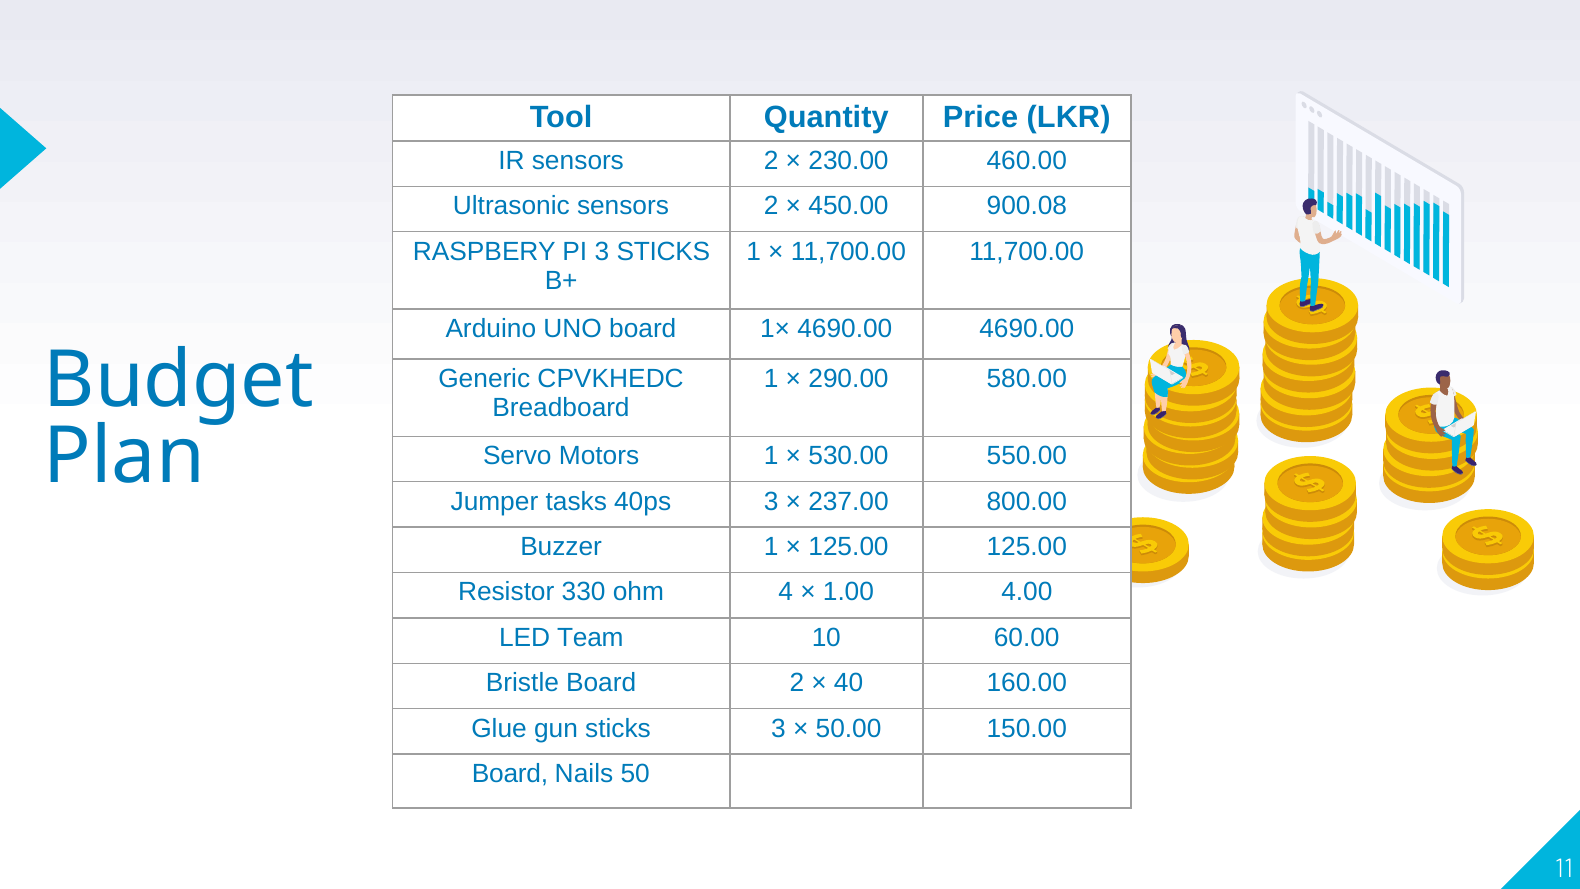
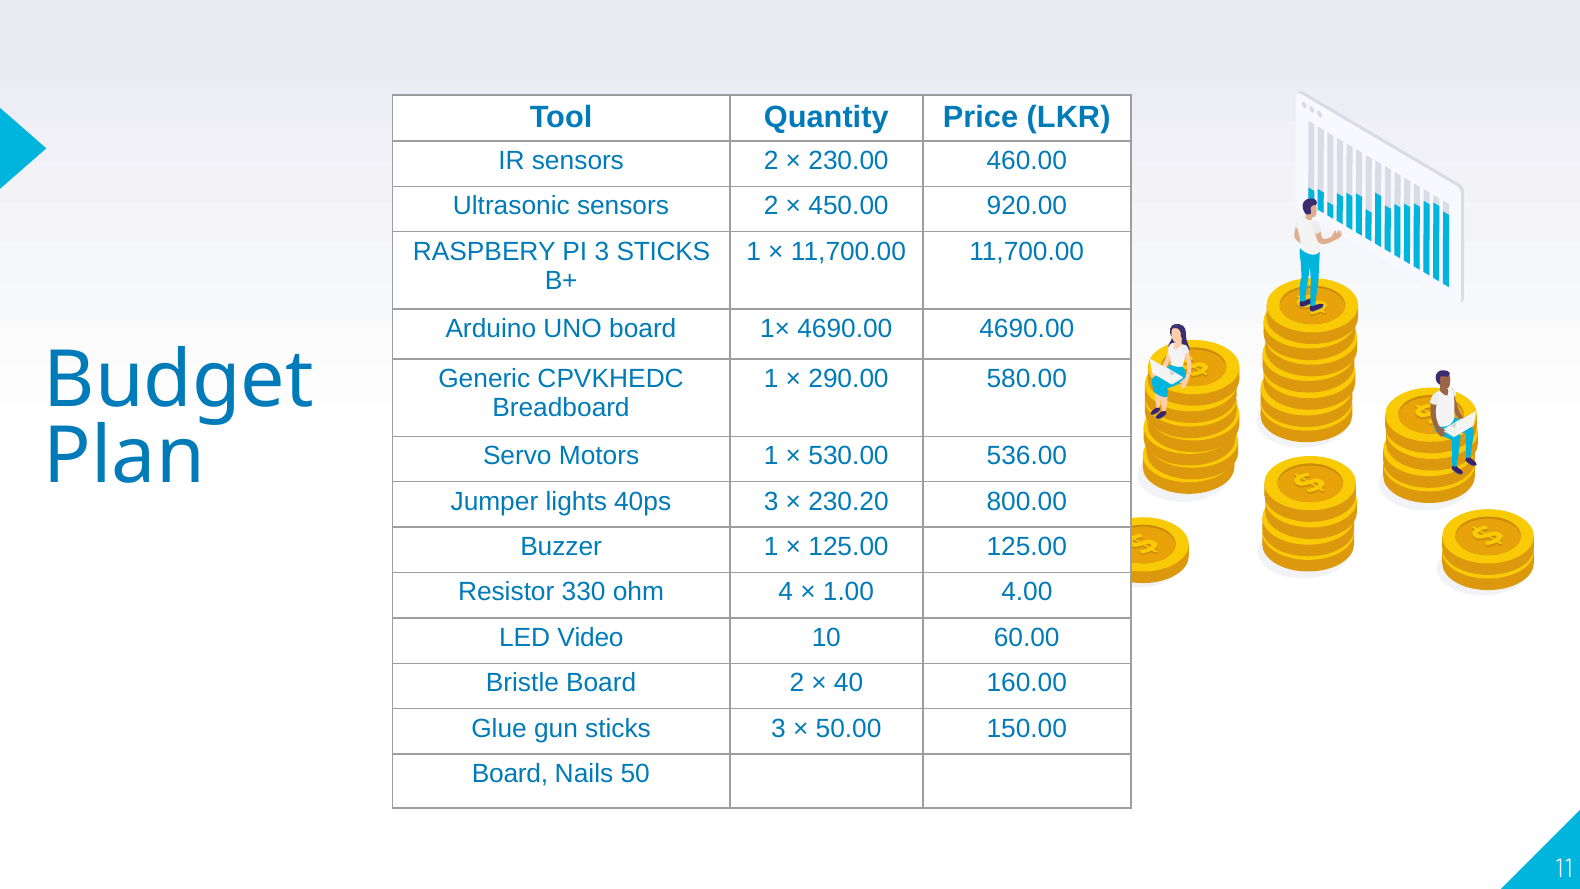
900.08: 900.08 -> 920.00 (1027, 206)
550.00: 550.00 -> 536.00 (1027, 456)
tasks: tasks -> lights (576, 501)
237.00: 237.00 -> 230.20 (848, 501)
Team: Team -> Video (590, 637)
